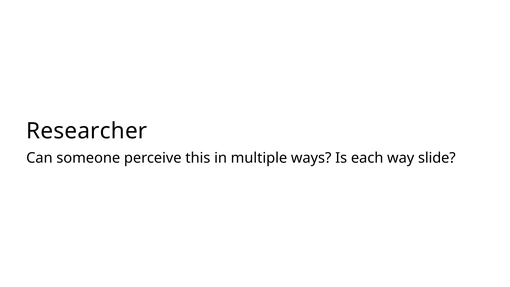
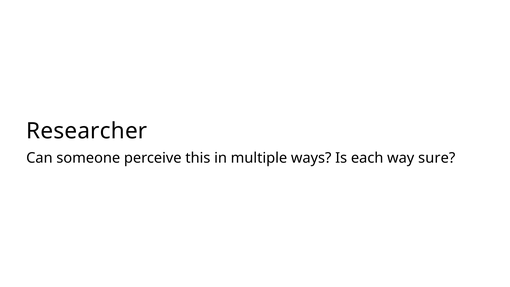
slide: slide -> sure (437, 158)
